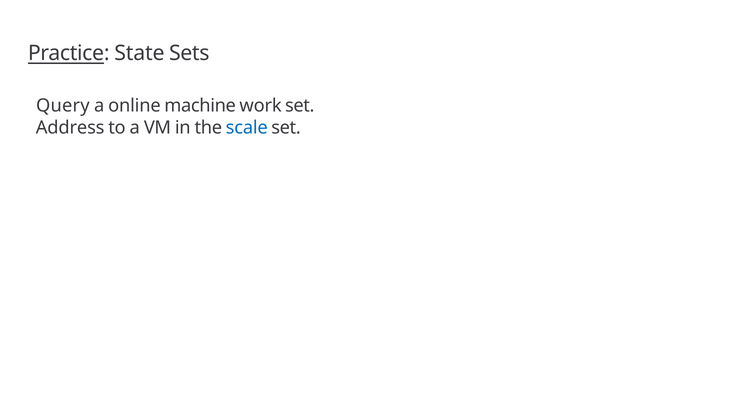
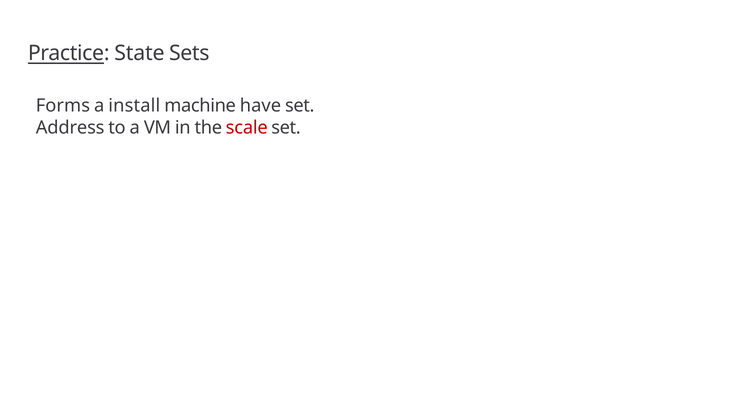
Query: Query -> Forms (63, 106)
online: online -> install (134, 106)
work: work -> have (260, 106)
scale colour: blue -> red (247, 128)
